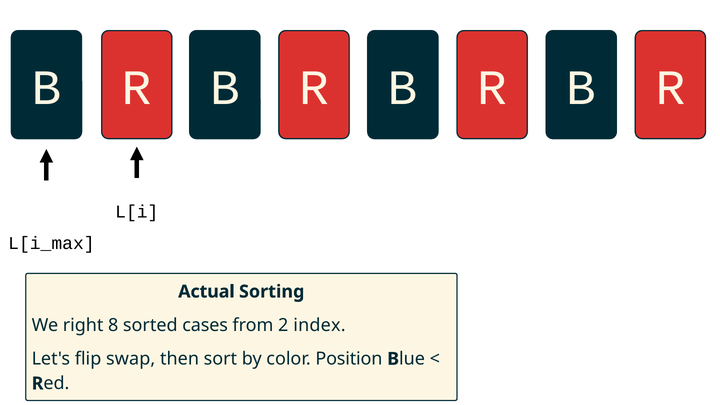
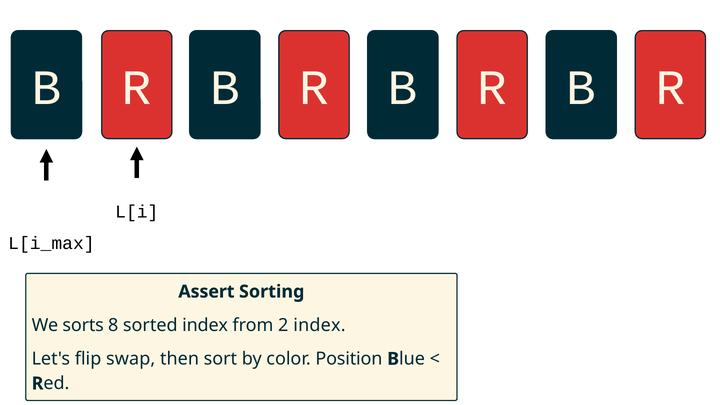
Actual: Actual -> Assert (206, 292)
right: right -> sorts (83, 325)
sorted cases: cases -> index (205, 325)
